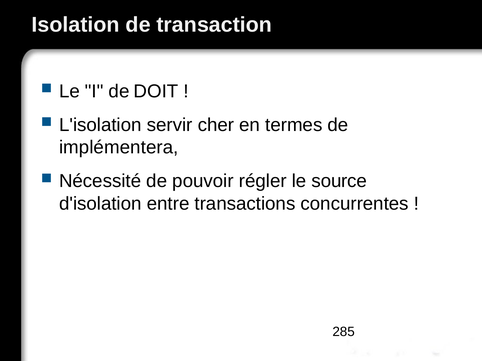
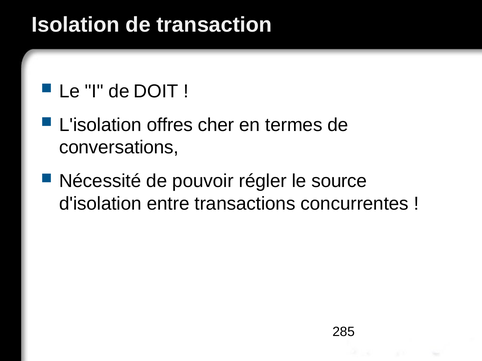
servir: servir -> offres (170, 125)
implémentera: implémentera -> conversations (119, 148)
